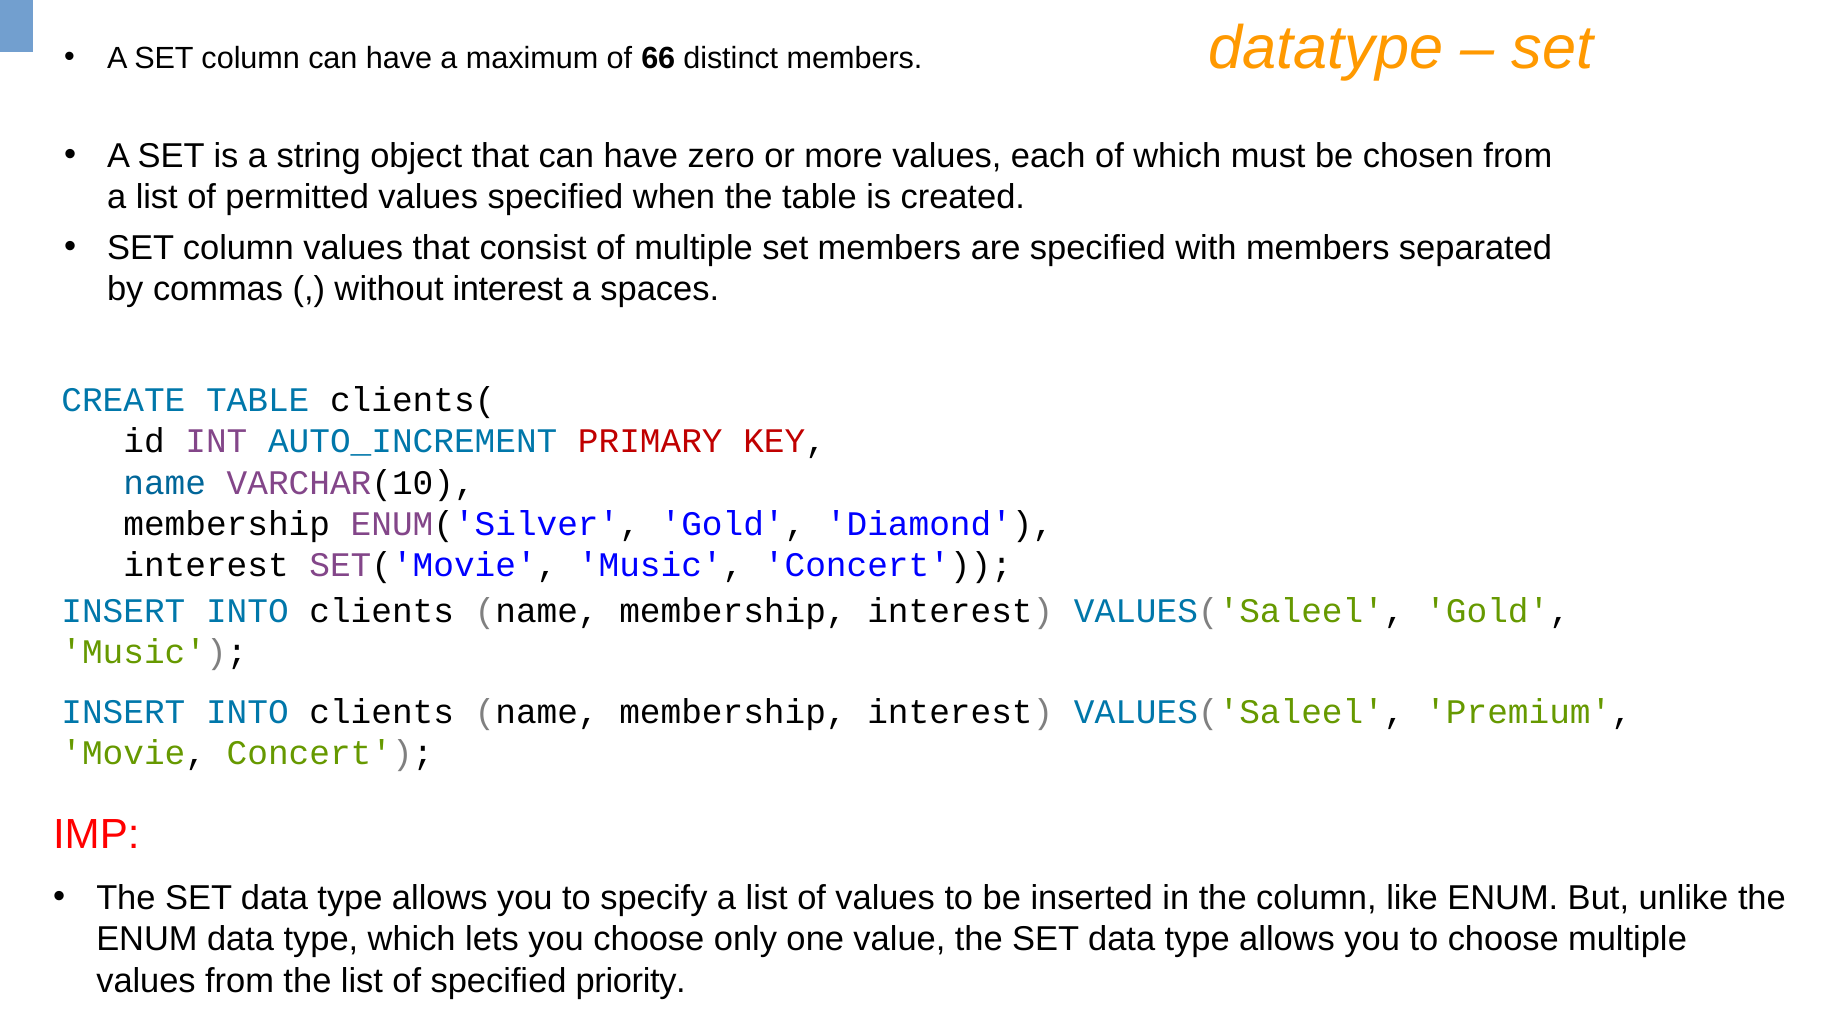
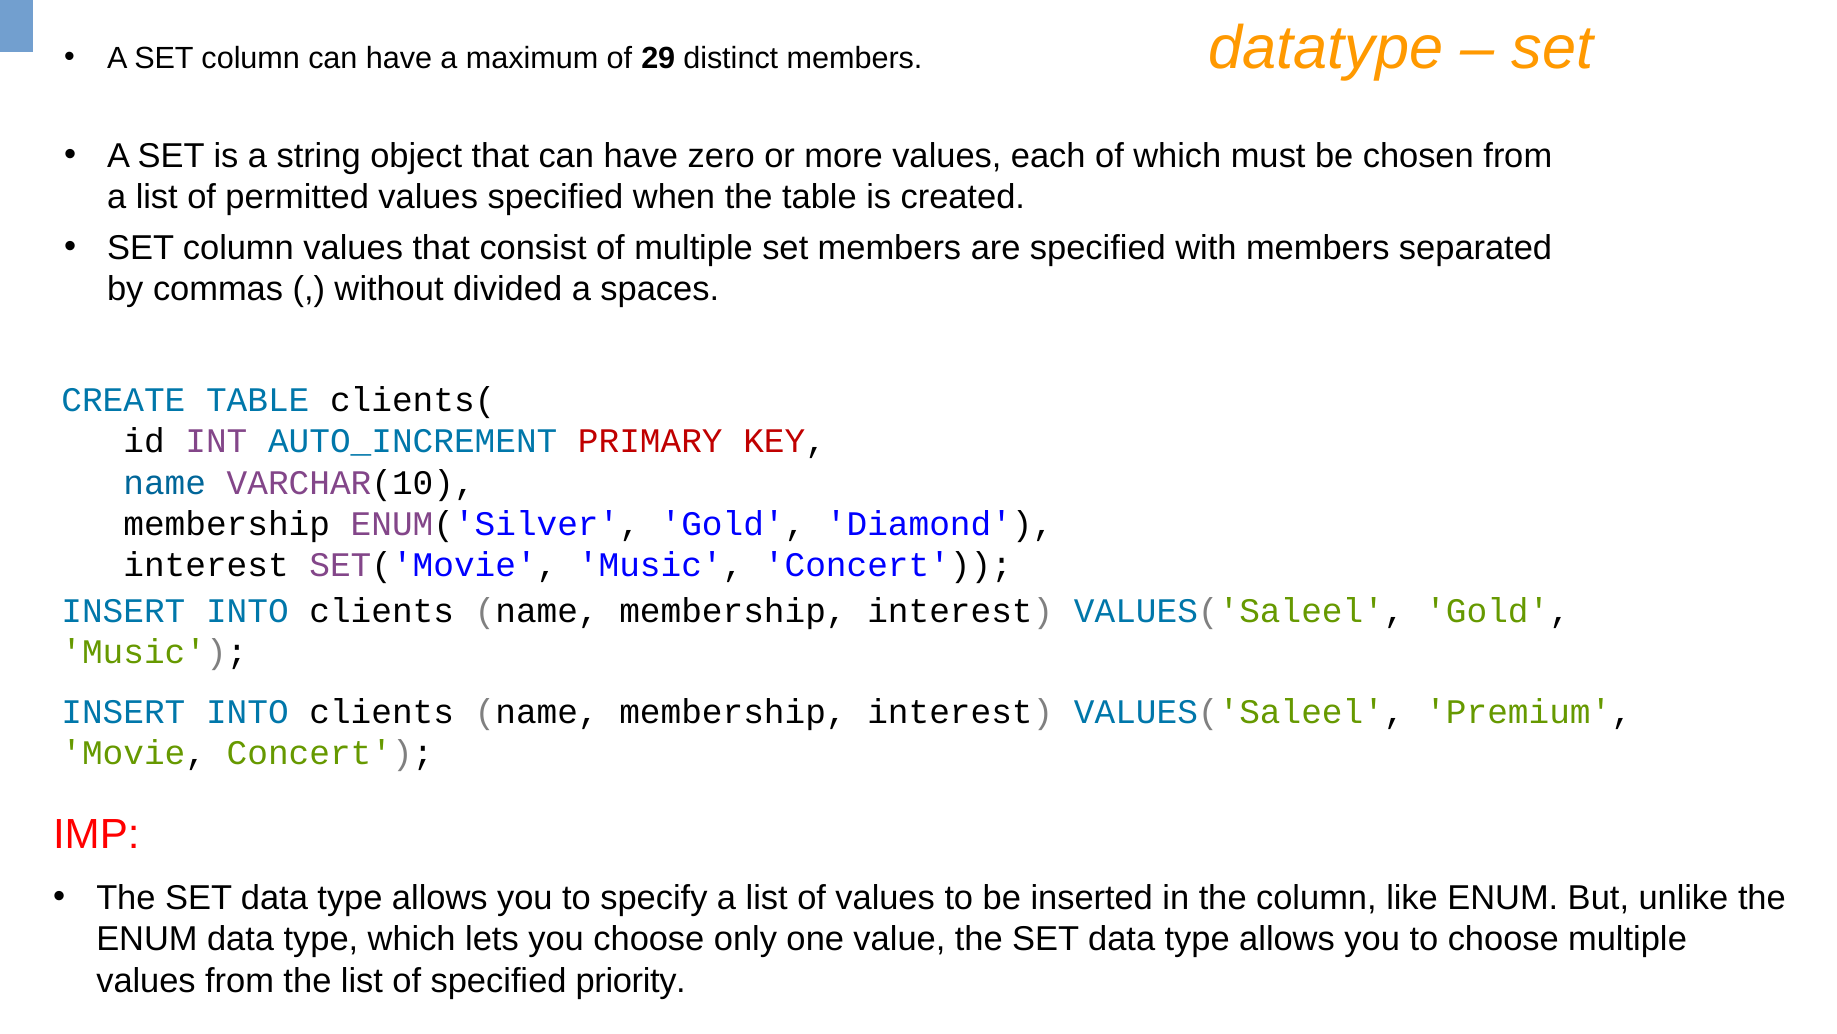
66: 66 -> 29 (658, 58)
without interest: interest -> divided (508, 289)
